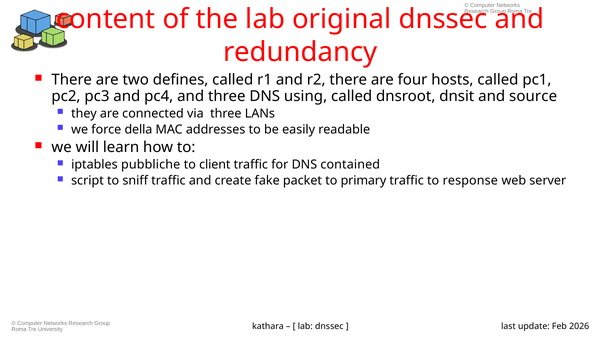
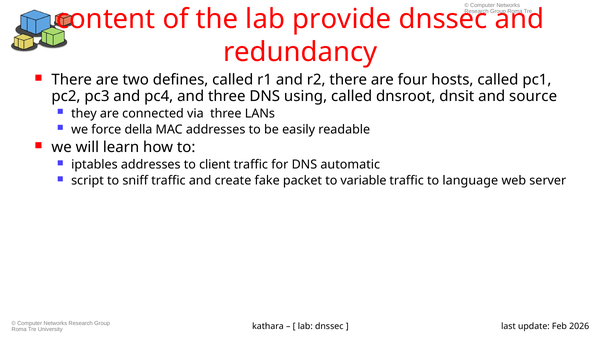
original: original -> provide (342, 19)
iptables pubbliche: pubbliche -> addresses (151, 165)
contained: contained -> automatic (350, 165)
primary: primary -> variable (363, 181)
response: response -> language (470, 181)
